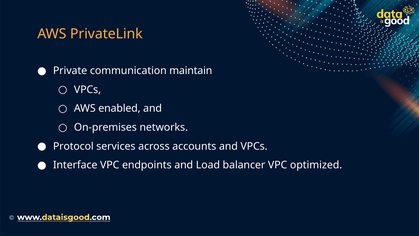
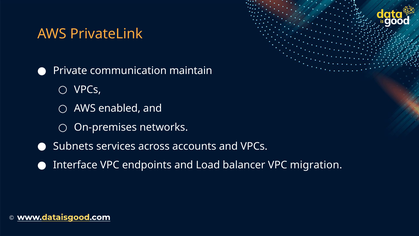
Protocol: Protocol -> Subnets (73, 146)
optimized: optimized -> migration (316, 165)
